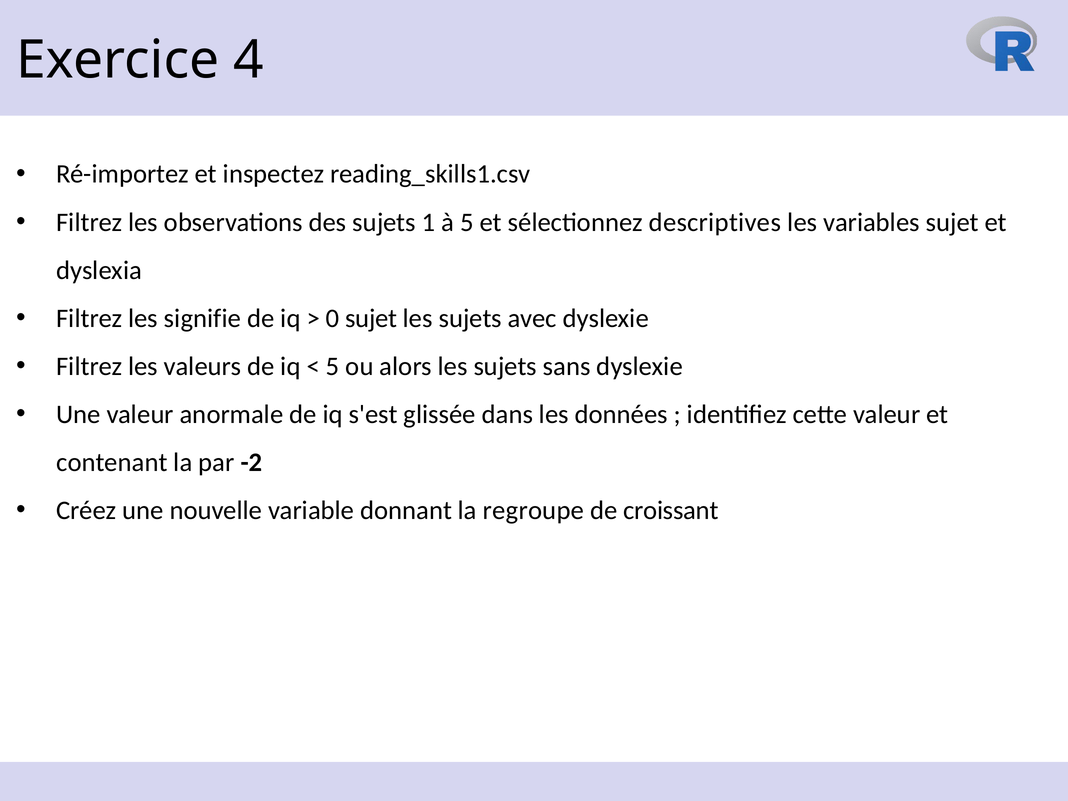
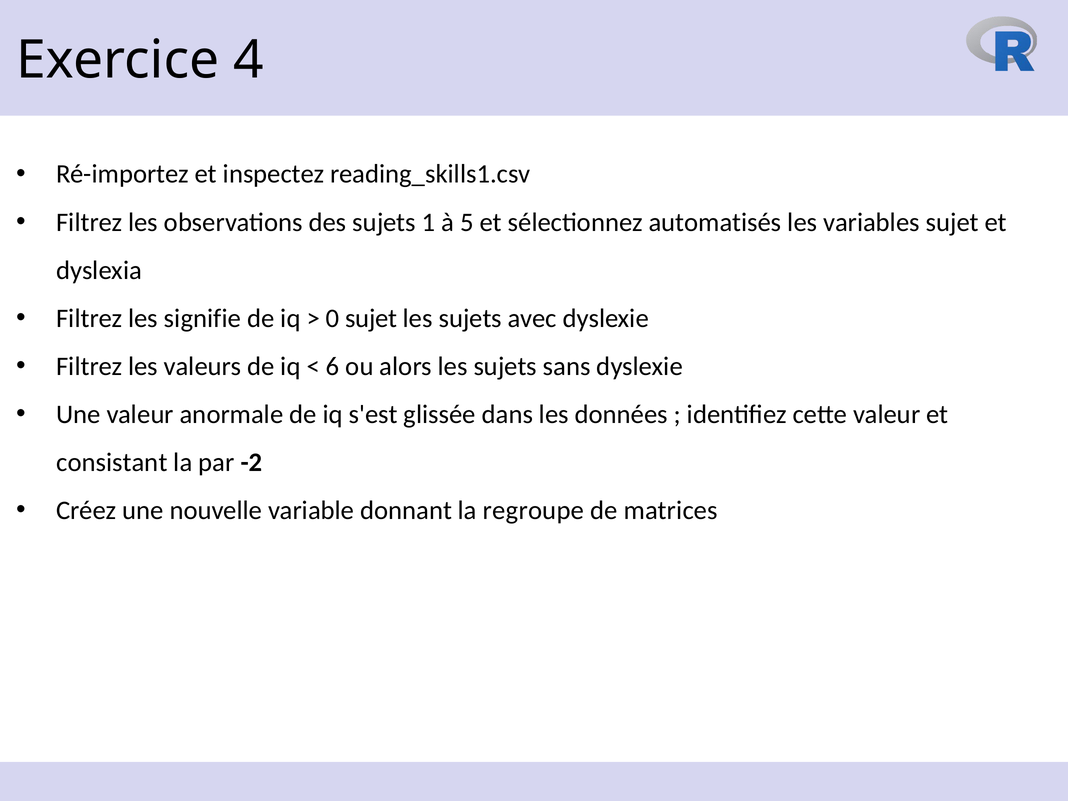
descriptives: descriptives -> automatisés (715, 222)
5: 5 -> 6 (333, 366)
contenant: contenant -> consistant (112, 462)
croissant: croissant -> matrices (671, 511)
